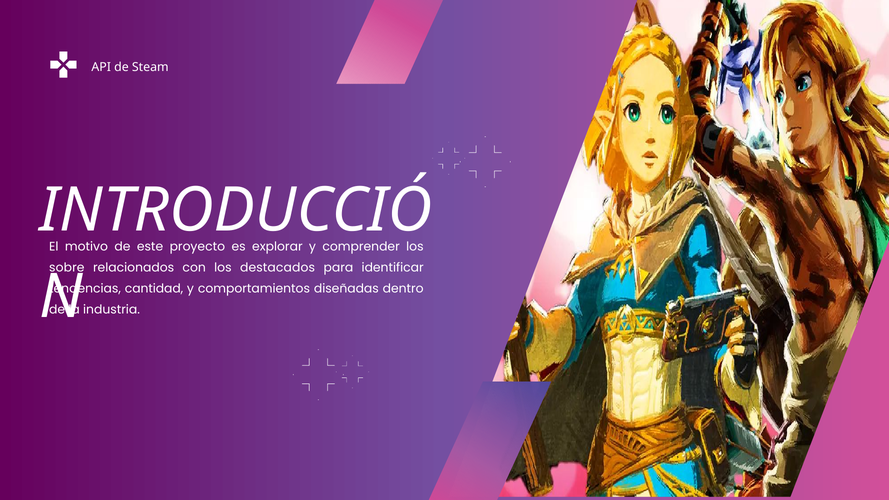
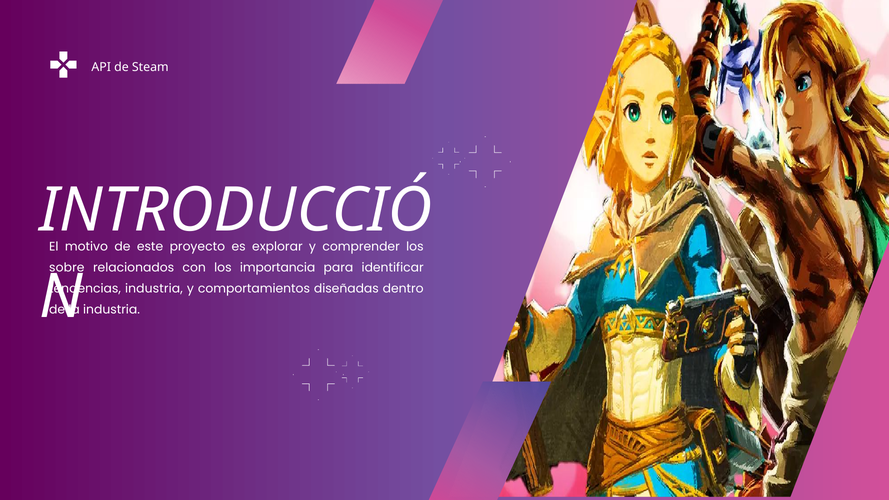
destacados: destacados -> importancia (278, 268)
cantidad: cantidad -> industria (154, 289)
